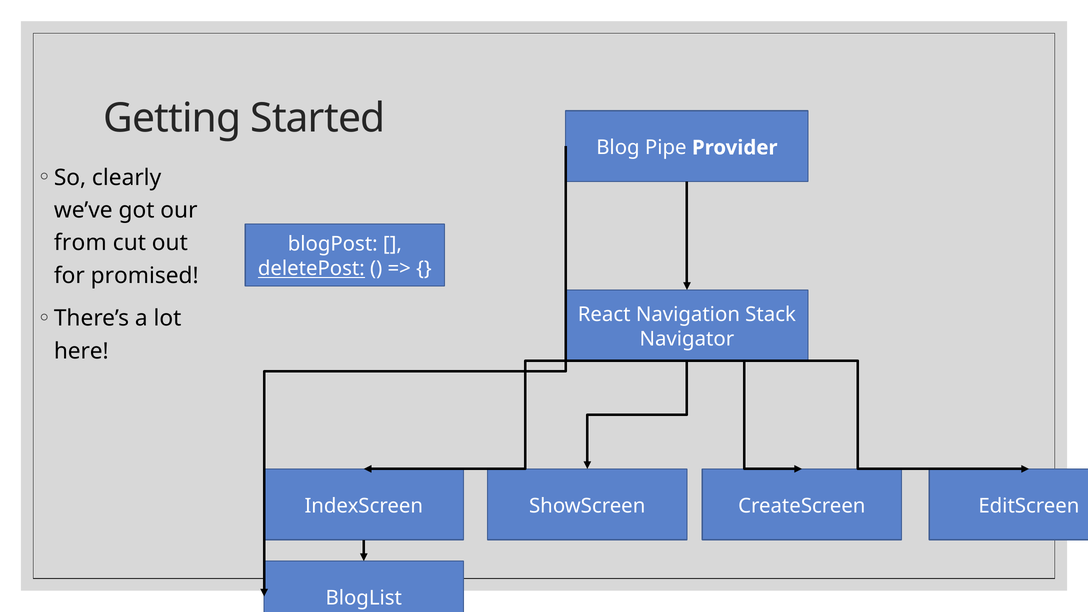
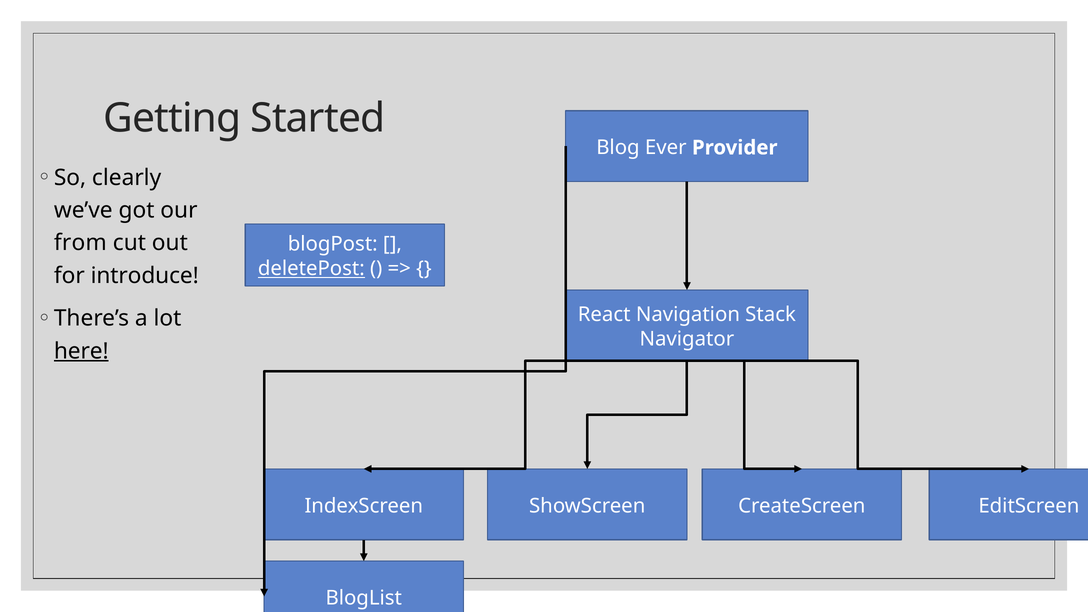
Pipe: Pipe -> Ever (666, 148)
promised: promised -> introduce (145, 276)
here underline: none -> present (81, 351)
